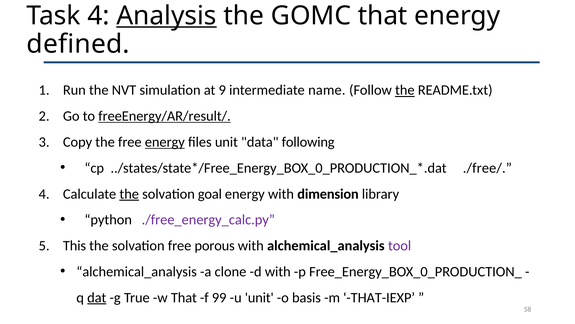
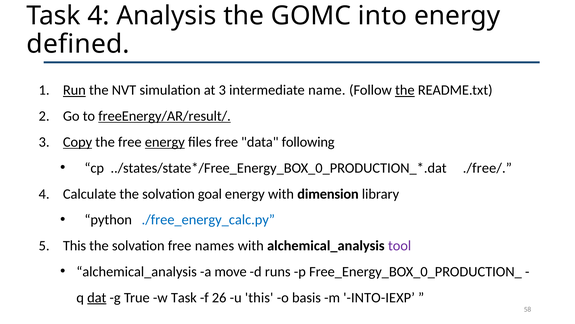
Analysis underline: present -> none (166, 16)
GOMC that: that -> into (383, 16)
Run underline: none -> present (74, 90)
at 9: 9 -> 3 (222, 90)
Copy underline: none -> present (78, 142)
files unit: unit -> free (226, 142)
the underline: present -> none (129, 194)
./free_energy_calc.py colour: purple -> blue (208, 219)
porous: porous -> names (215, 245)
clone: clone -> move (231, 271)
d with: with -> runs (278, 271)
w That: That -> Task (184, 297)
99: 99 -> 26 (219, 297)
u unit: unit -> this (259, 297)
THAT-IEXP: THAT-IEXP -> INTO-IEXP (379, 297)
